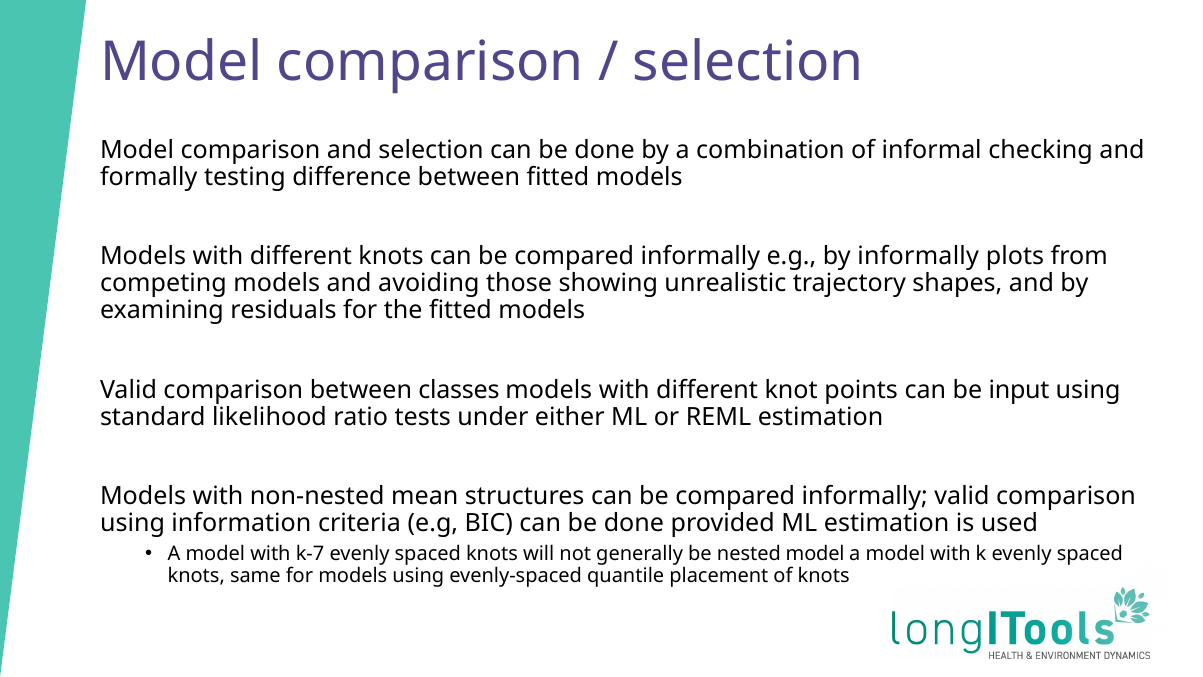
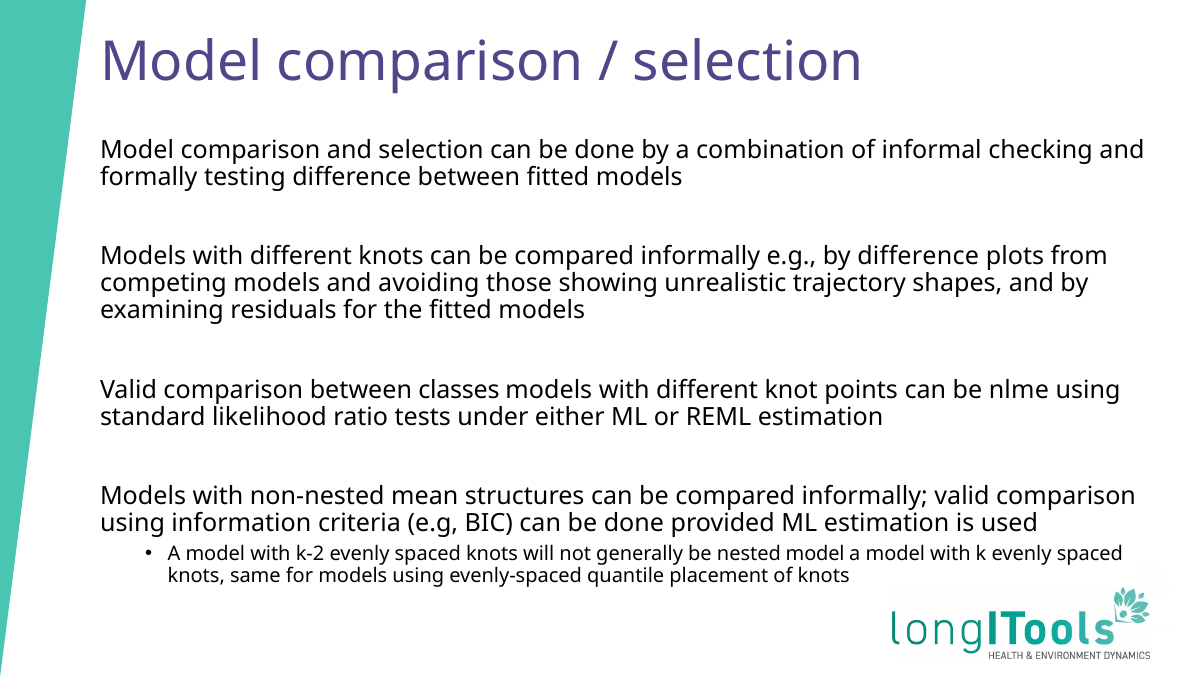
by informally: informally -> difference (918, 256)
input: input -> nlme (1019, 390)
k-7: k-7 -> k-2 (310, 554)
